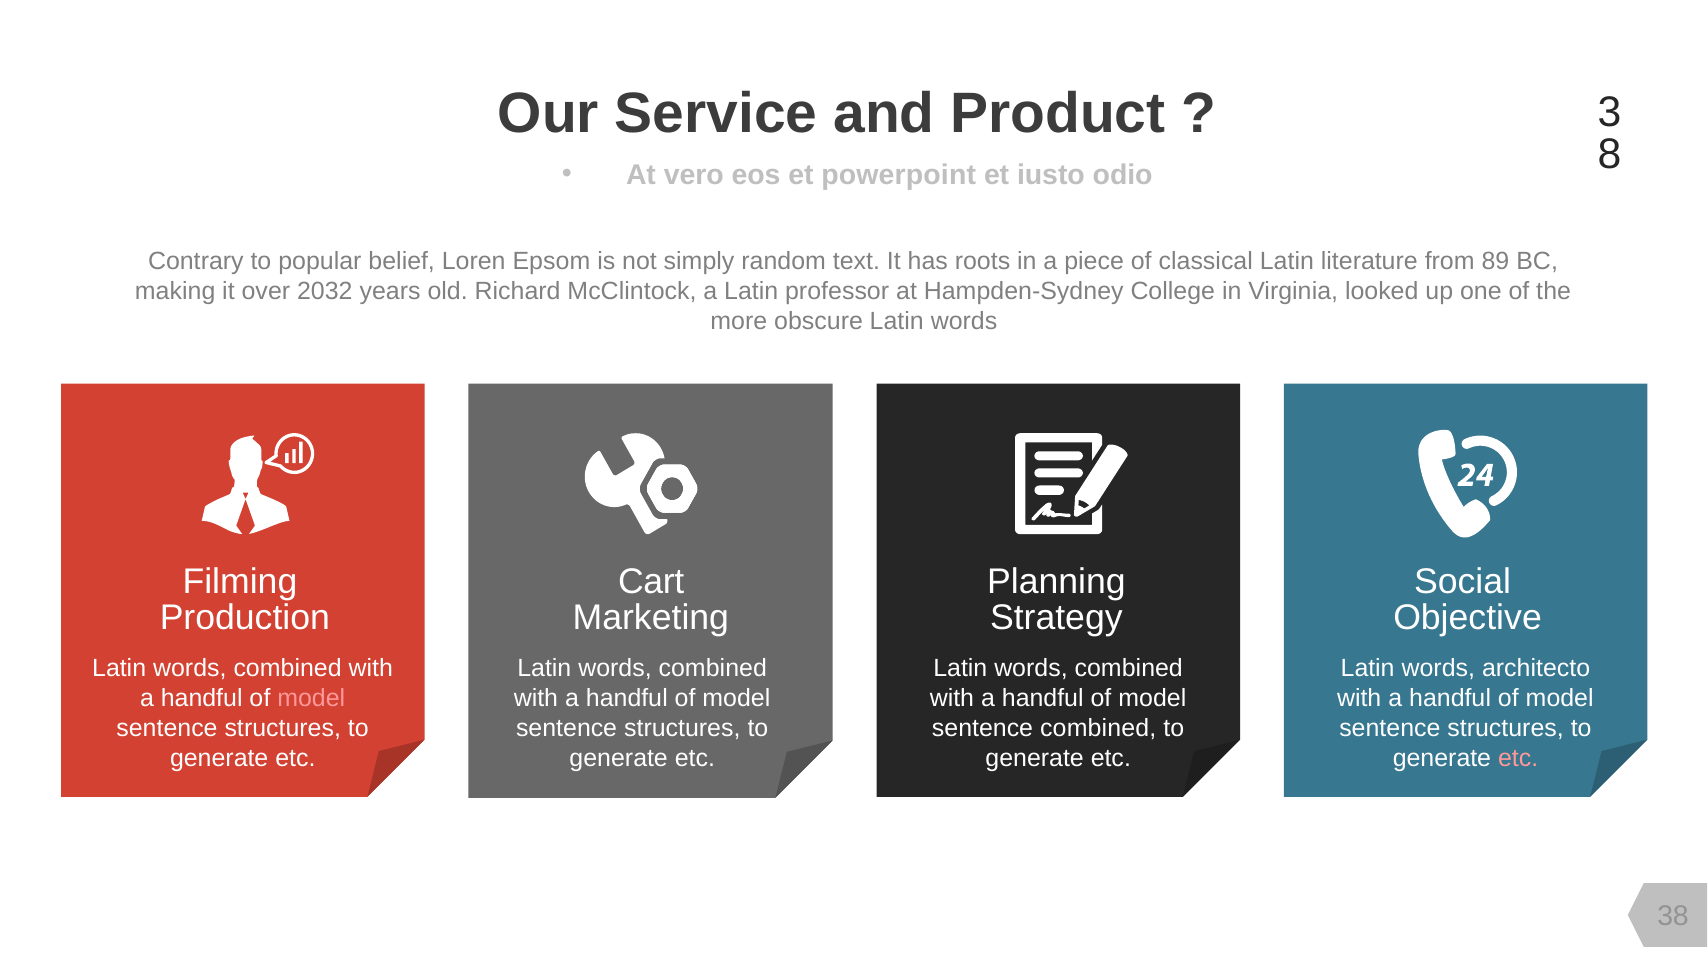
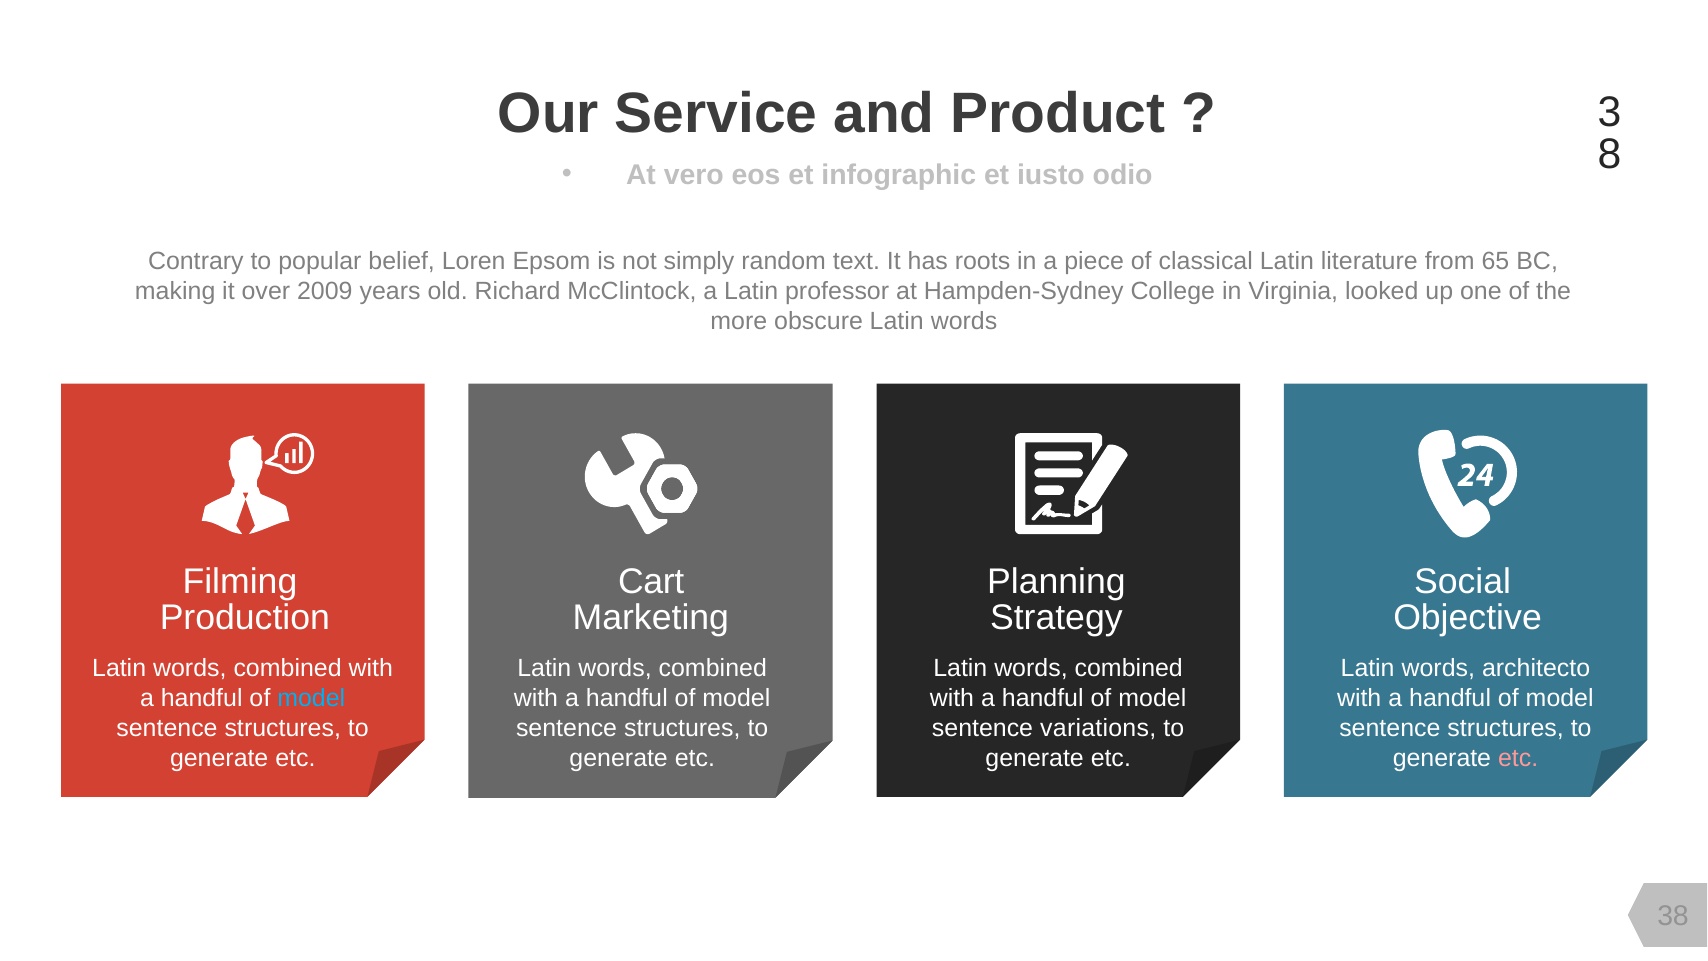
powerpoint: powerpoint -> infographic (899, 175)
89: 89 -> 65 (1495, 261)
2032: 2032 -> 2009 (325, 291)
model colour: pink -> light blue (311, 698)
sentence combined: combined -> variations (1098, 728)
